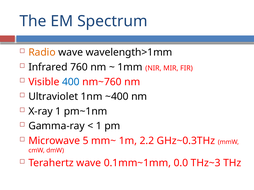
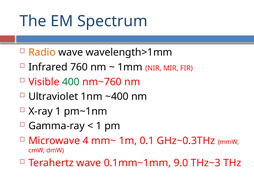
400 colour: blue -> green (71, 82)
5: 5 -> 4 (86, 141)
2.2: 2.2 -> 0.1 (147, 141)
0.0: 0.0 -> 9.0 (181, 163)
